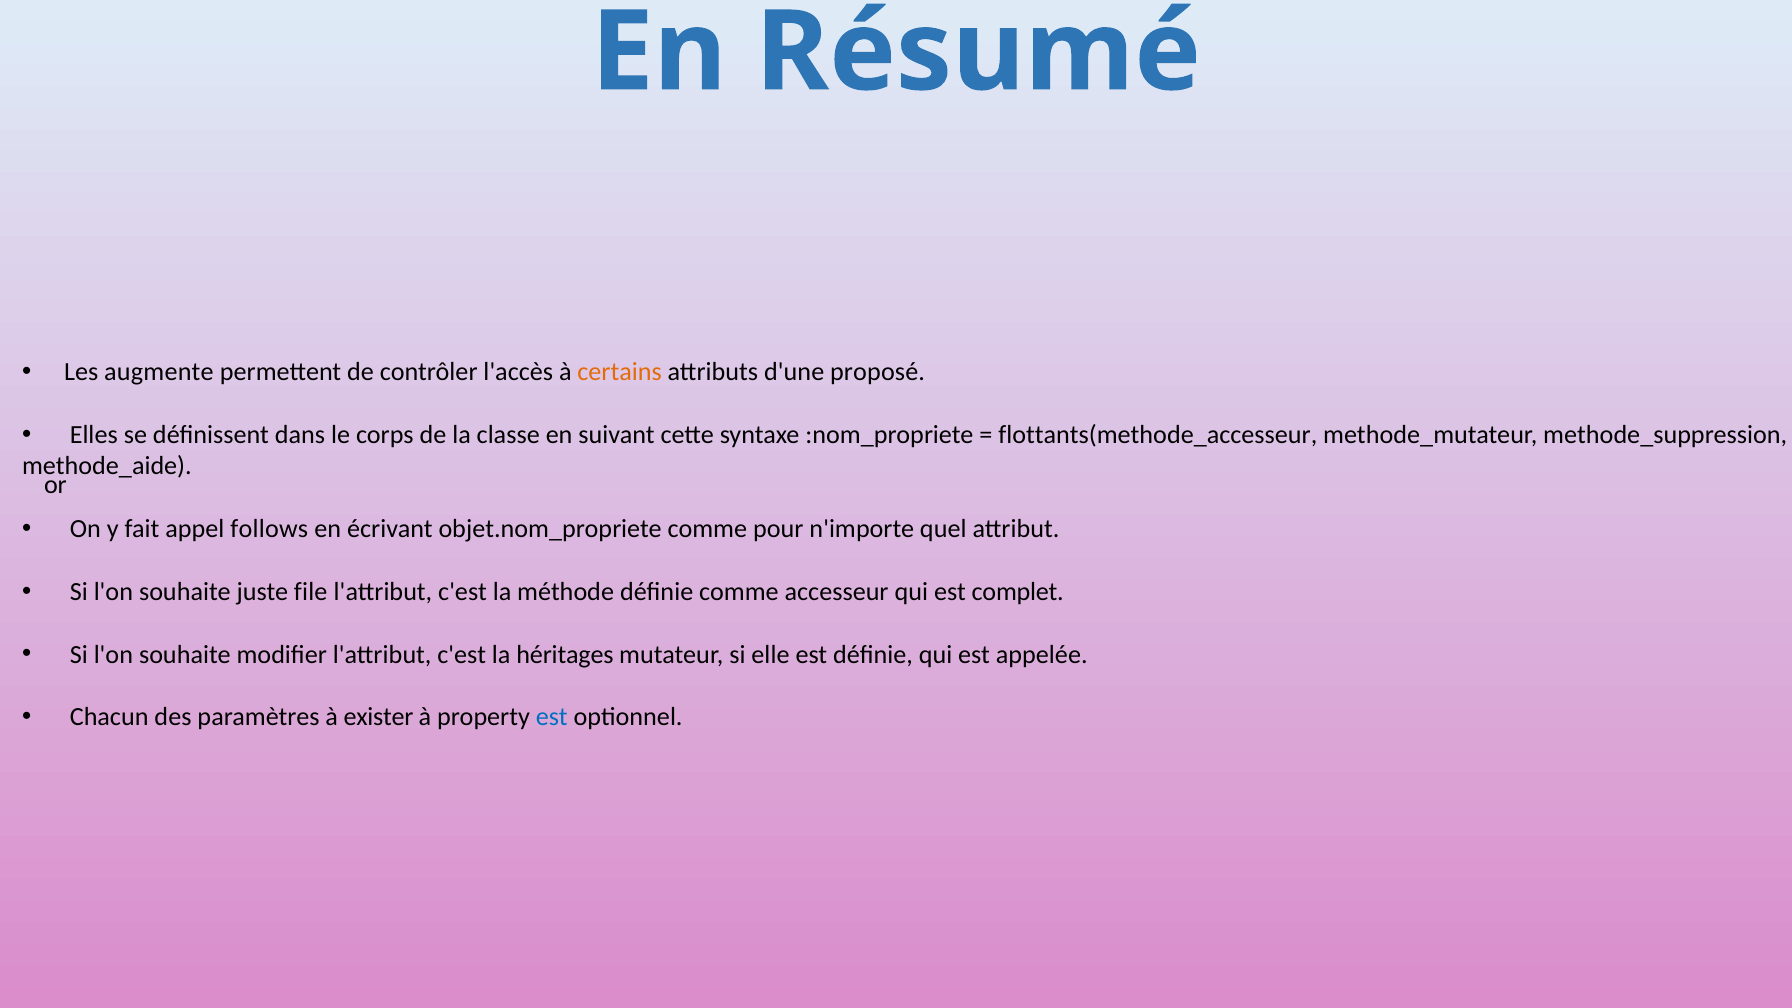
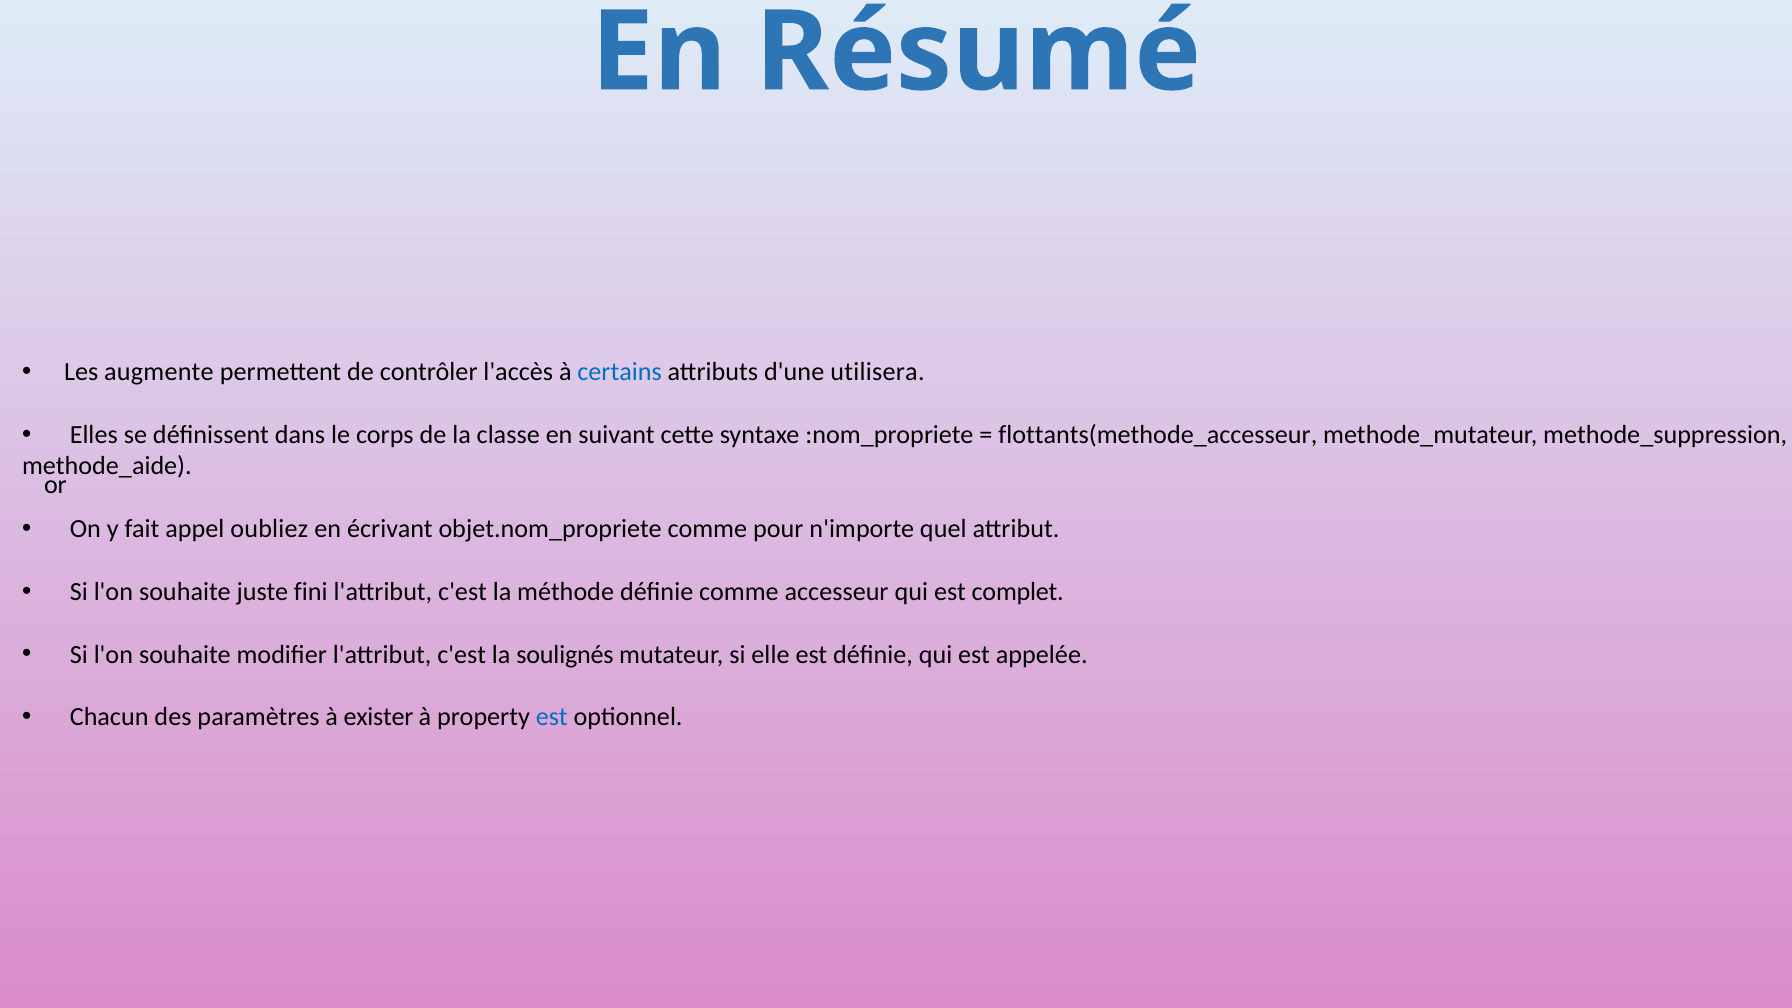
certains colour: orange -> blue (620, 372)
proposé: proposé -> utilisera (878, 372)
follows: follows -> oubliez (269, 529)
file: file -> fini (311, 592)
héritages: héritages -> soulignés (565, 655)
